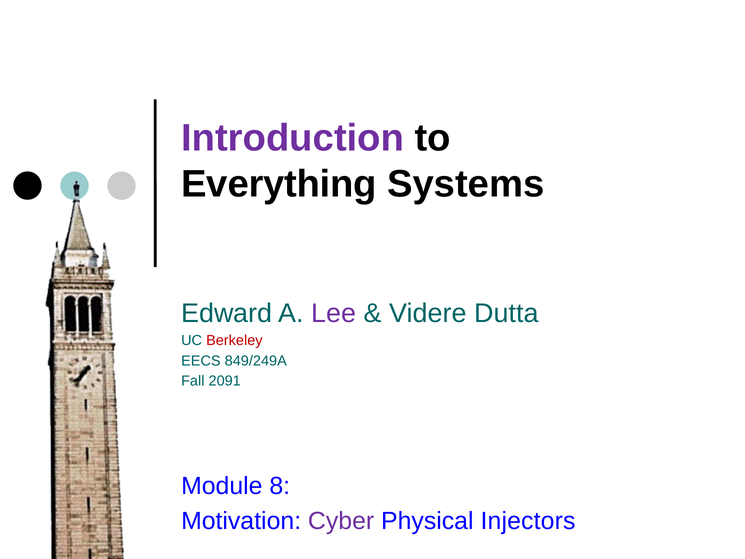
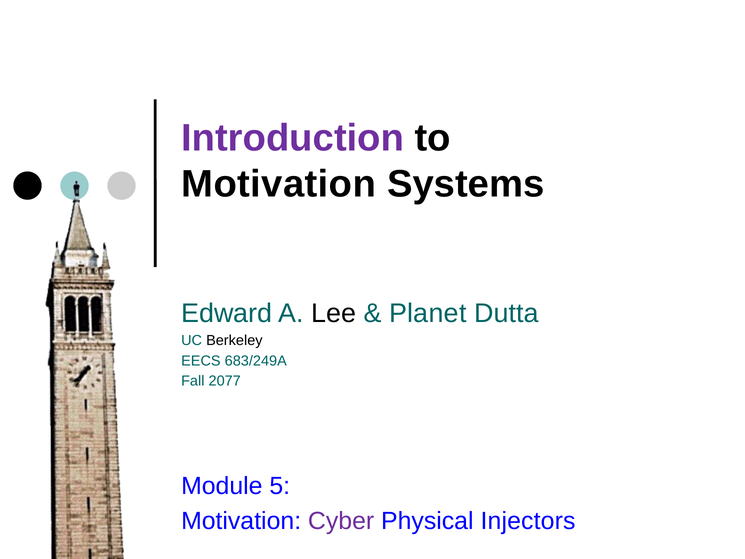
Everything: Everything -> Motivation (279, 184)
Lee colour: purple -> black (334, 313)
Videre: Videre -> Planet (428, 313)
Berkeley colour: red -> black (234, 340)
849/249A: 849/249A -> 683/249A (256, 361)
2091: 2091 -> 2077 (225, 381)
8: 8 -> 5 (280, 486)
